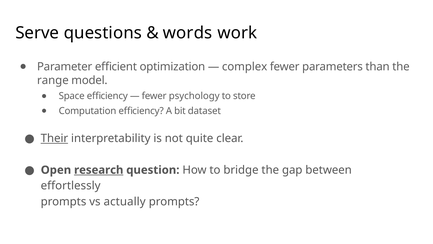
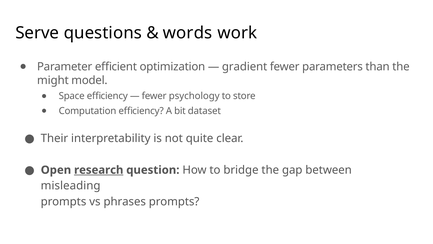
complex: complex -> gradient (245, 67)
range: range -> might (53, 80)
Their underline: present -> none (54, 138)
effortlessly: effortlessly -> misleading (71, 185)
actually: actually -> phrases (125, 201)
